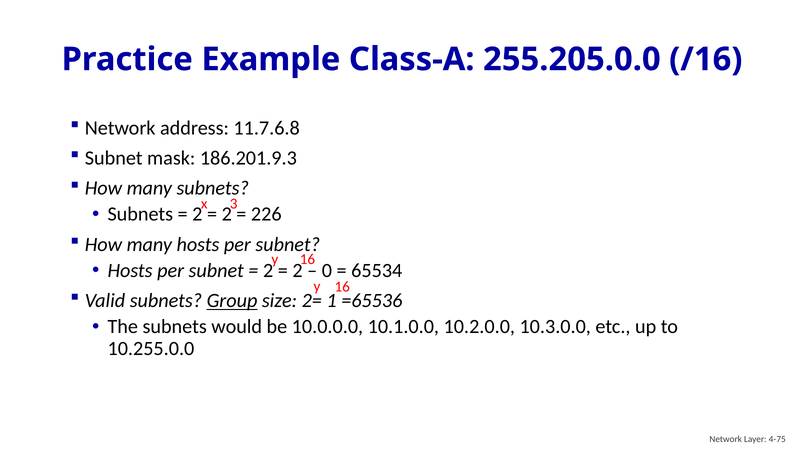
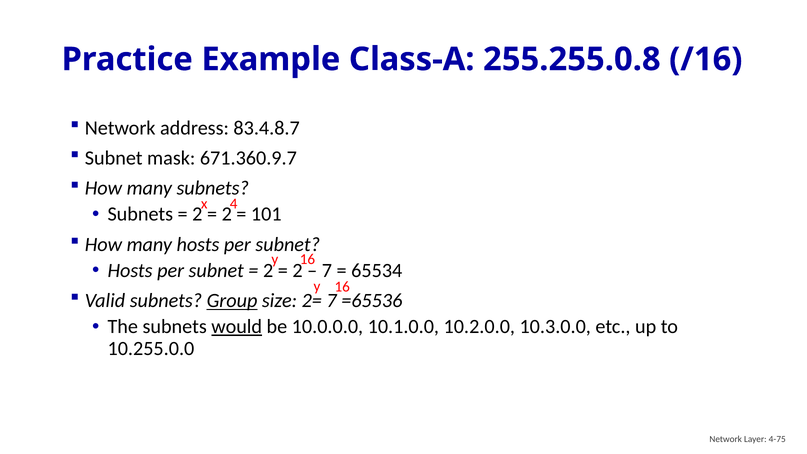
255.205.0.0: 255.205.0.0 -> 255.255.0.8 (572, 59)
11.7.6.8: 11.7.6.8 -> 83.4.8.7 (267, 128)
186.201.9.3: 186.201.9.3 -> 671.360.9.7 (248, 158)
3: 3 -> 4 (234, 204)
226: 226 -> 101 (266, 214)
0: 0 -> 7 (327, 270)
2= 1: 1 -> 7 (332, 301)
would underline: none -> present (237, 327)
